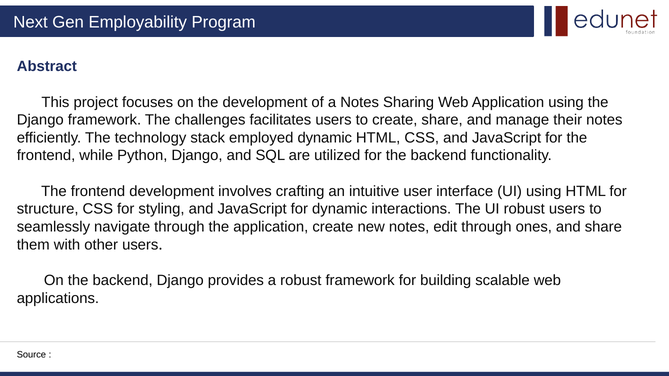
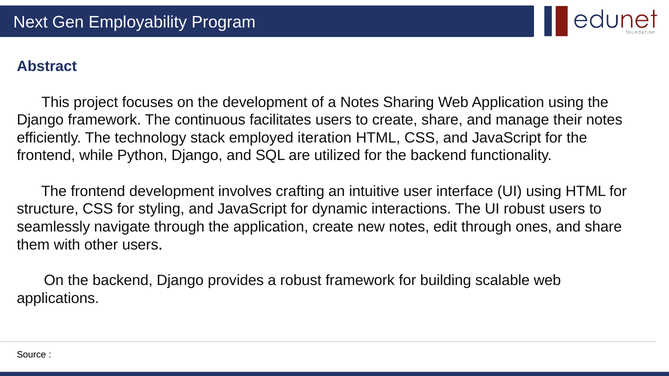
challenges: challenges -> continuous (210, 120)
employed dynamic: dynamic -> iteration (325, 138)
